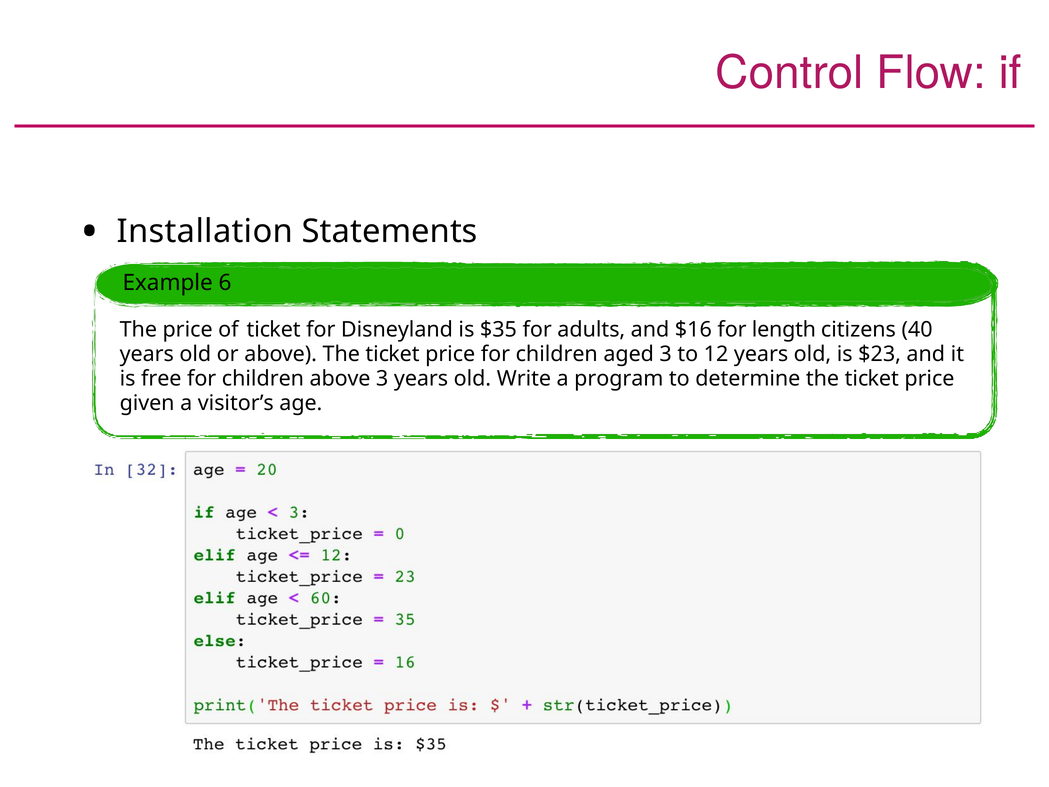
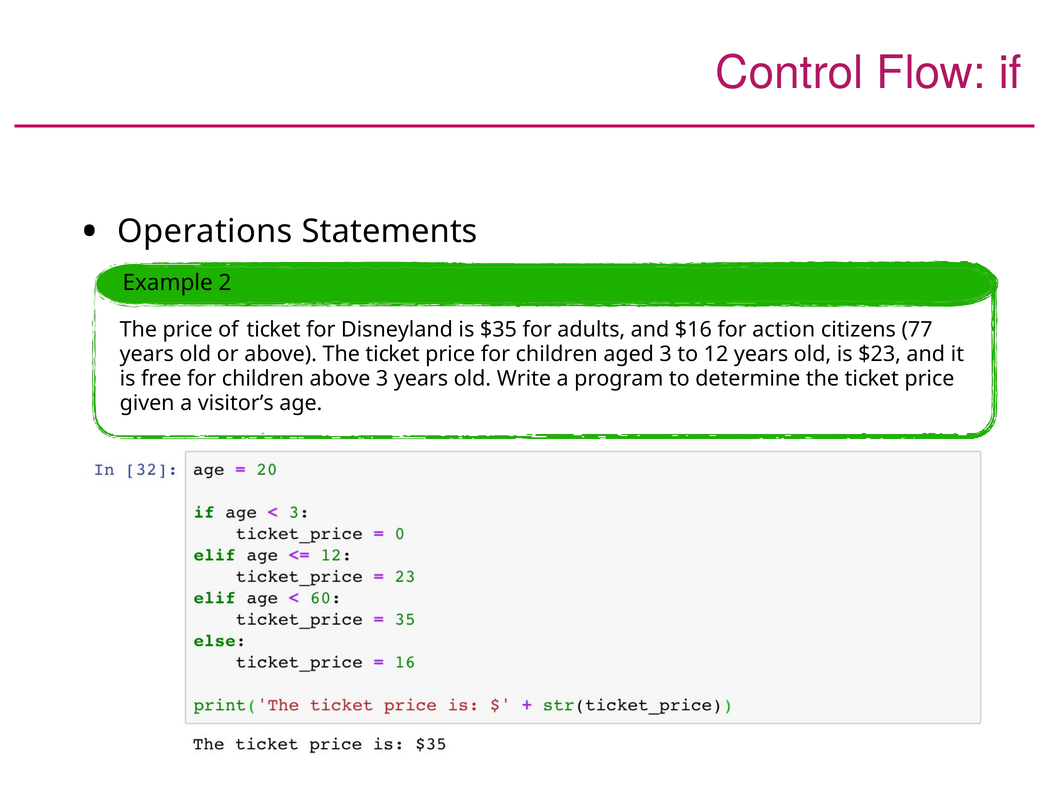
Installation: Installation -> Operations (205, 232)
6: 6 -> 2 (225, 283)
length: length -> action (784, 329)
40: 40 -> 77 (917, 329)
